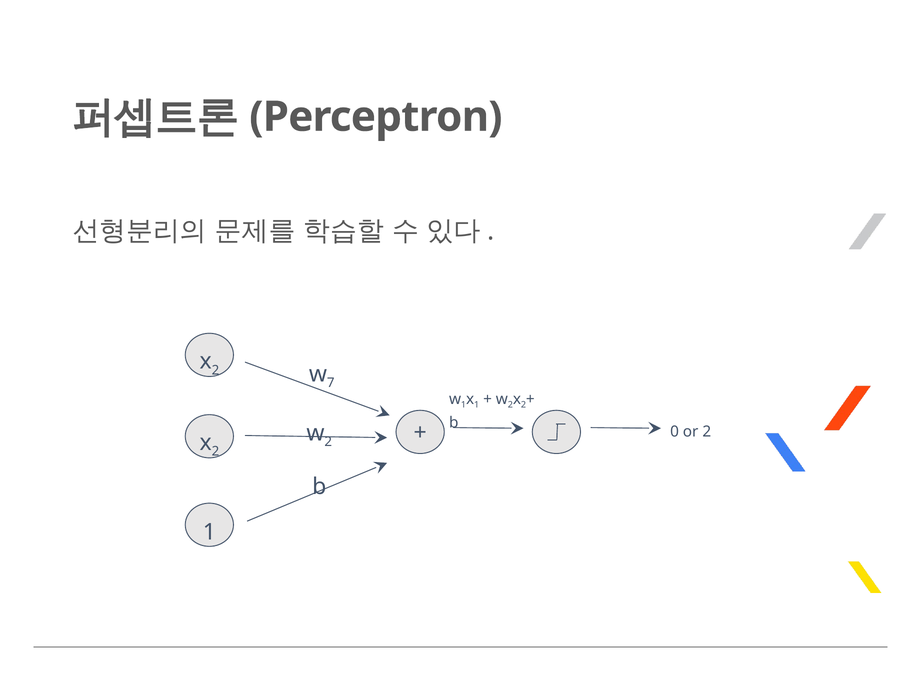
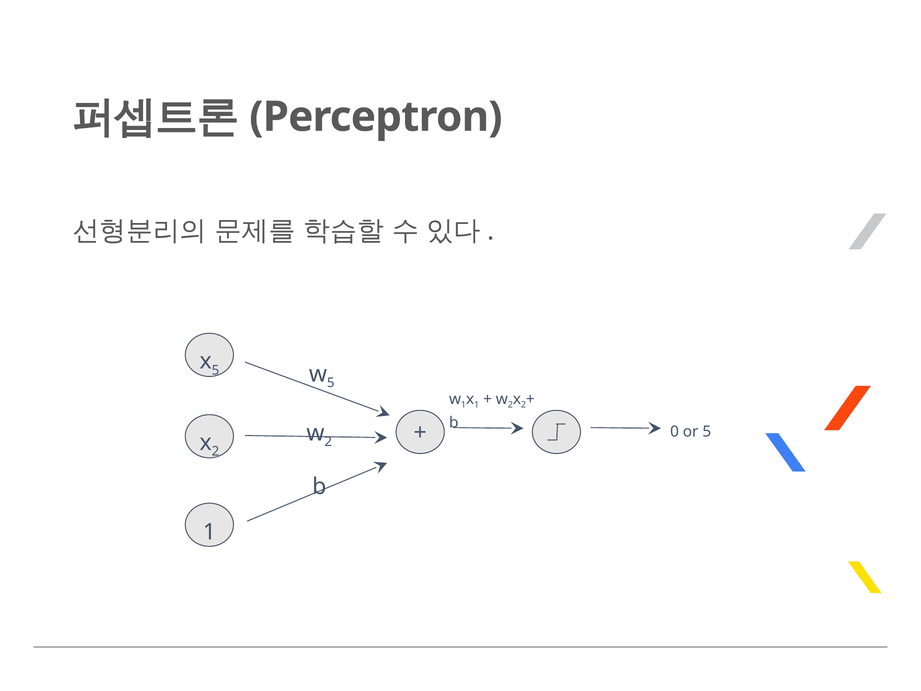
2: 2 -> 5 (215, 370)
7: 7 -> 5 (331, 383)
or 2: 2 -> 5 (707, 431)
